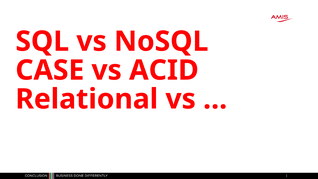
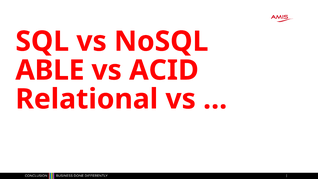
CASE: CASE -> ABLE (50, 70)
